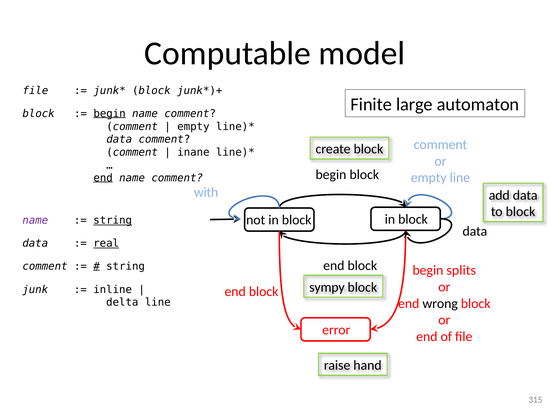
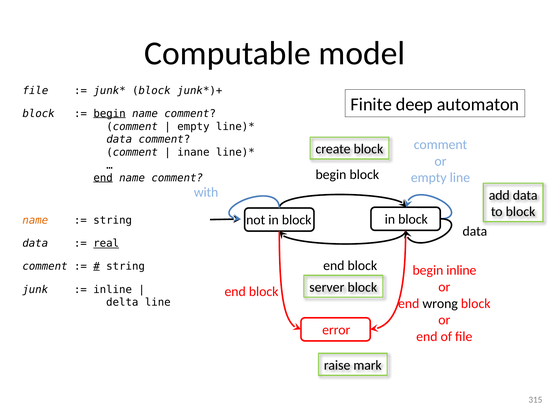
large: large -> deep (414, 104)
name colour: purple -> orange (35, 220)
string underline: present -> none (113, 220)
begin splits: splits -> inline (461, 270)
sympy: sympy -> server (327, 287)
hand: hand -> mark (368, 365)
